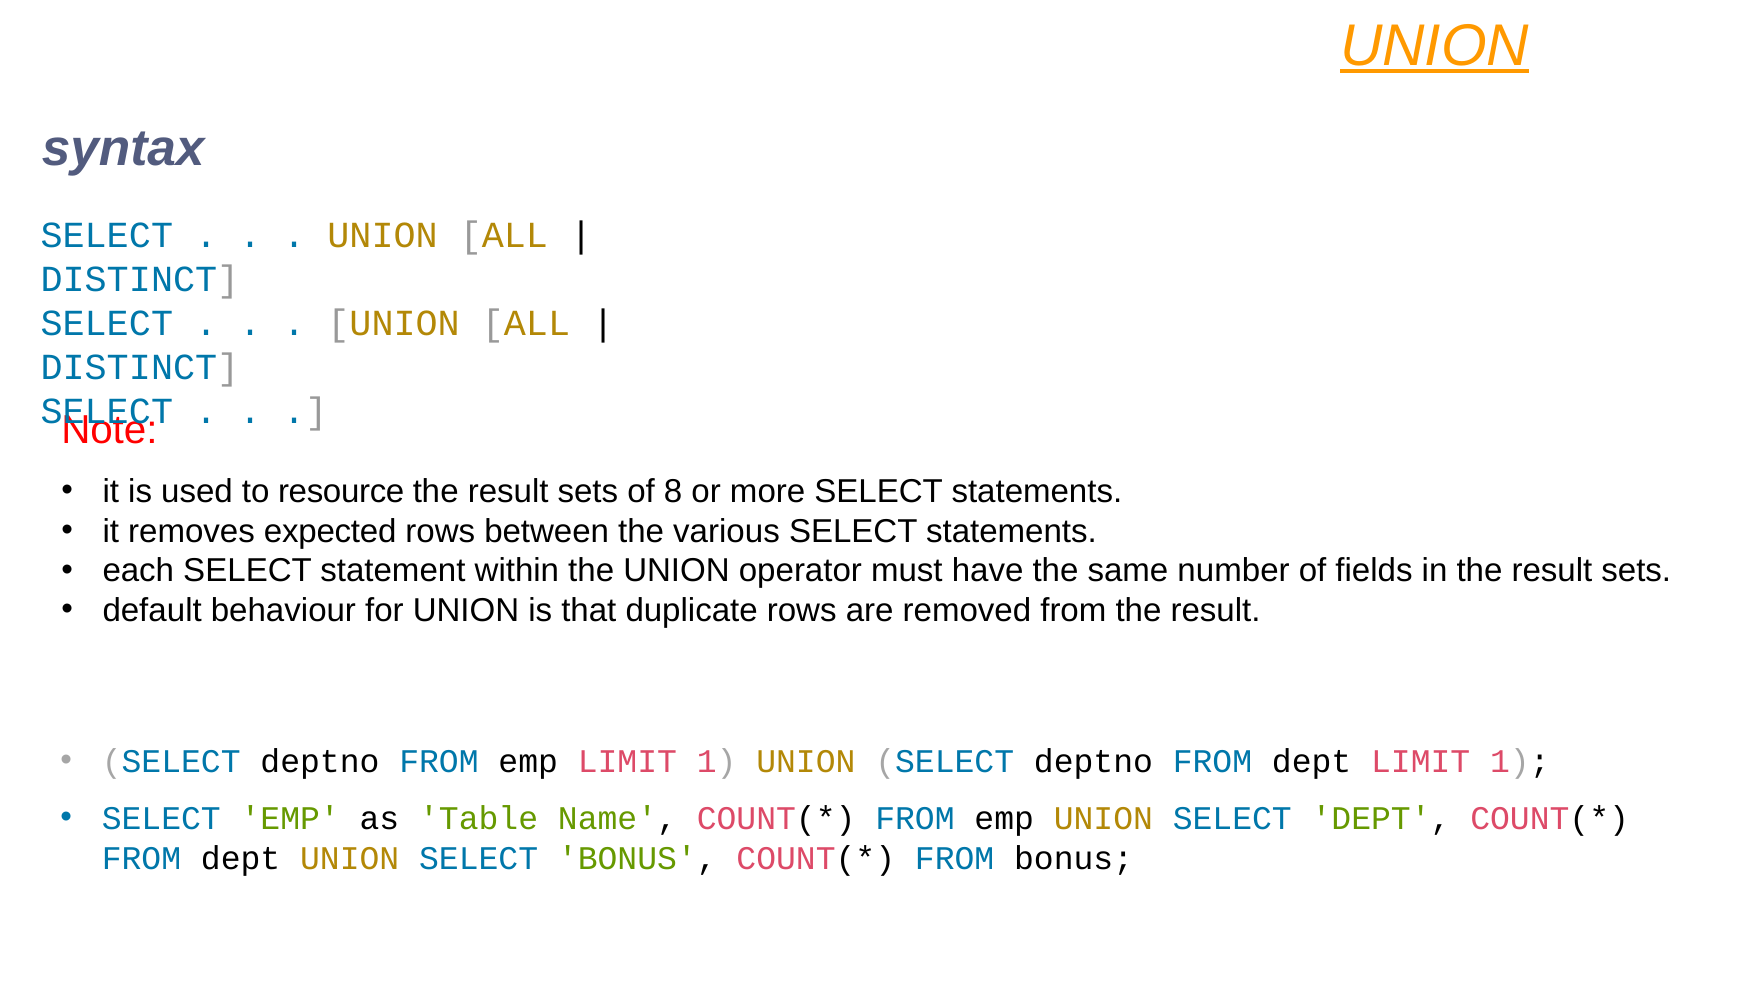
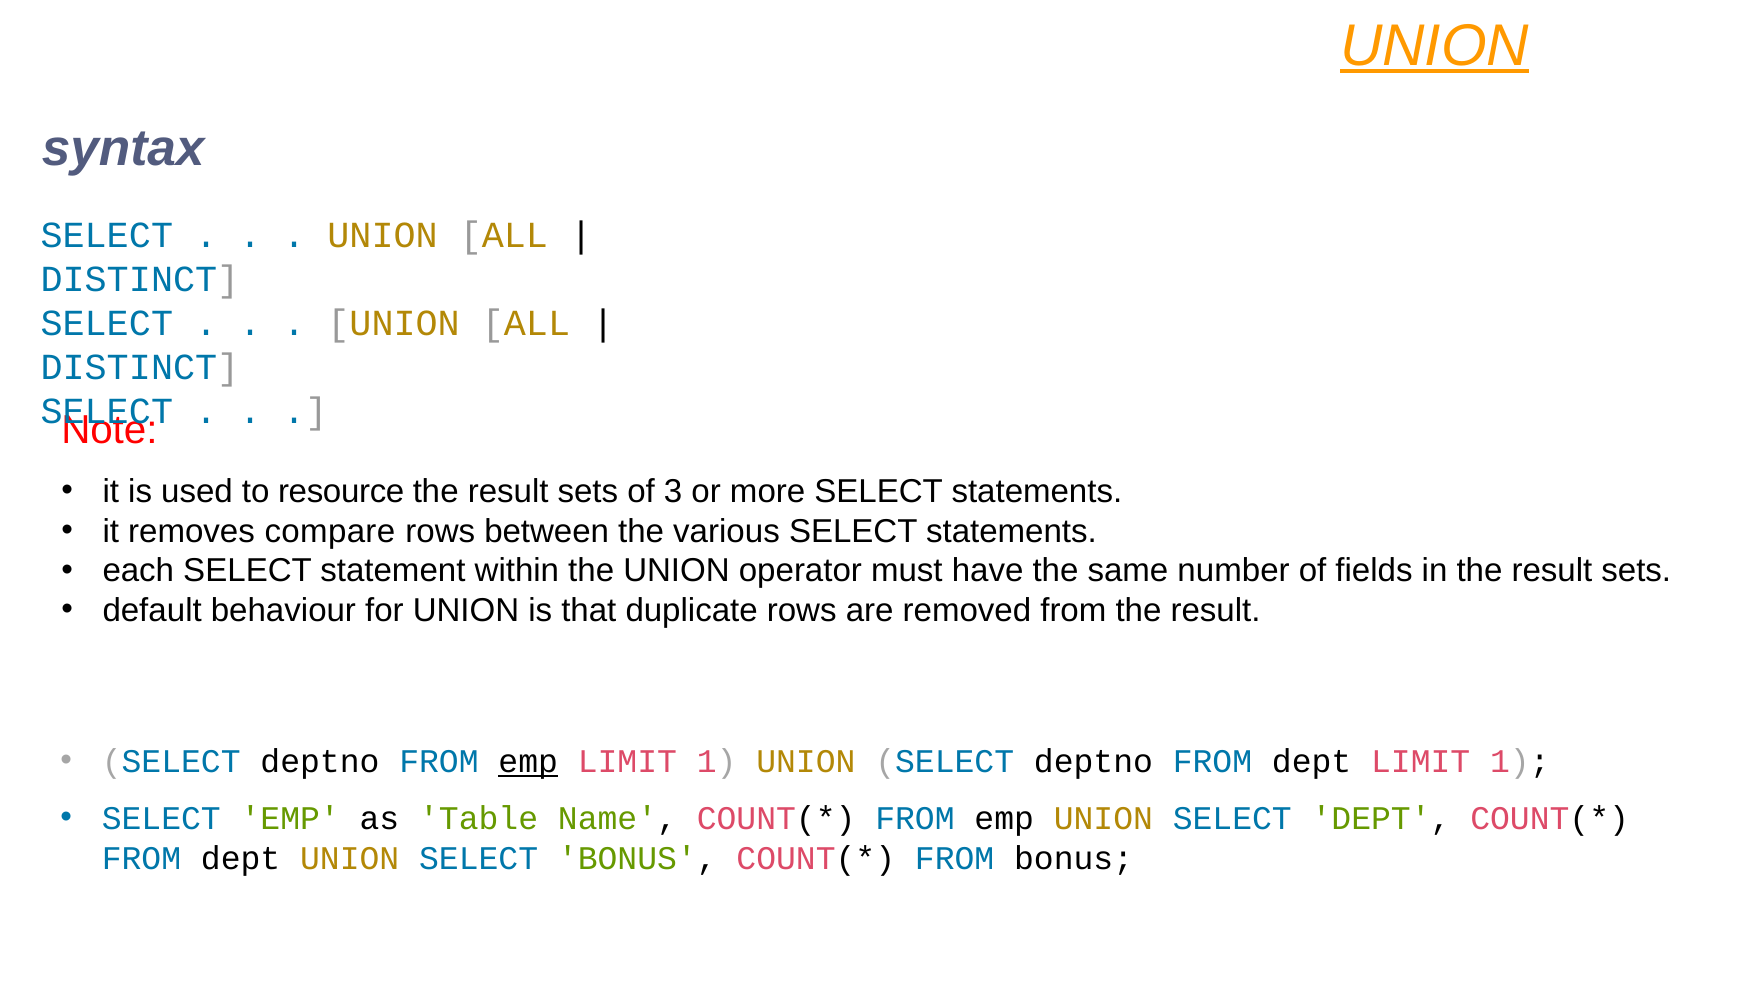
8: 8 -> 3 (673, 492)
expected: expected -> compare (330, 531)
emp underline: none -> present (528, 761)
